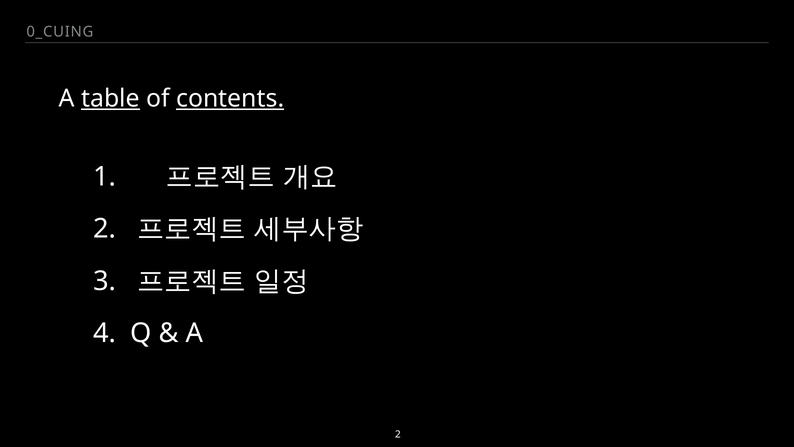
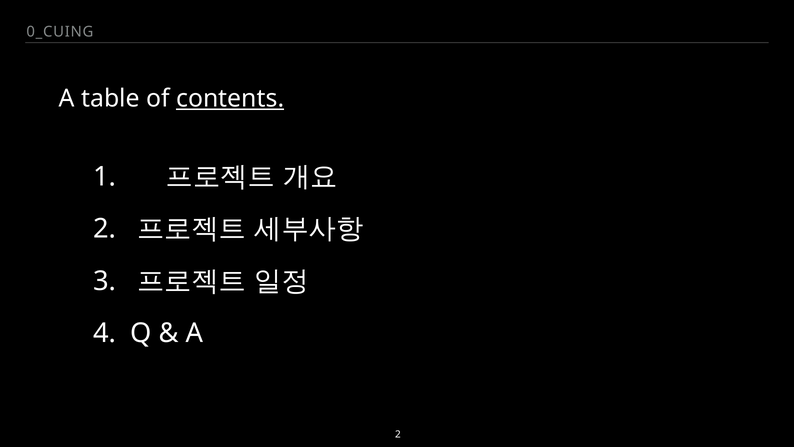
table underline: present -> none (110, 98)
